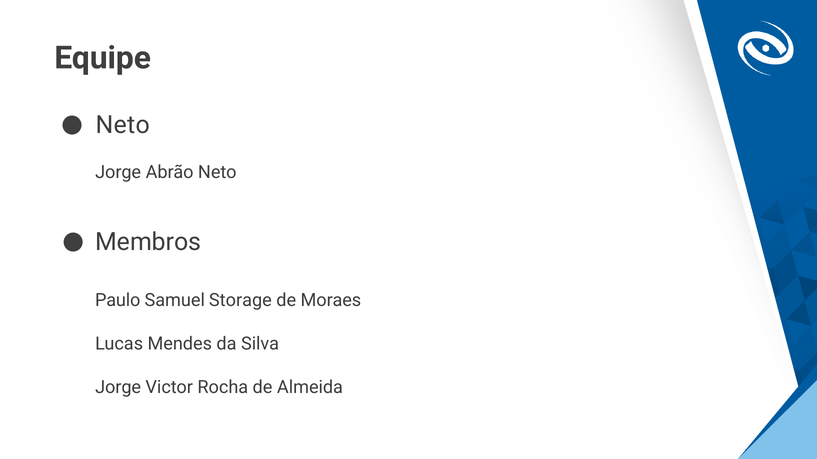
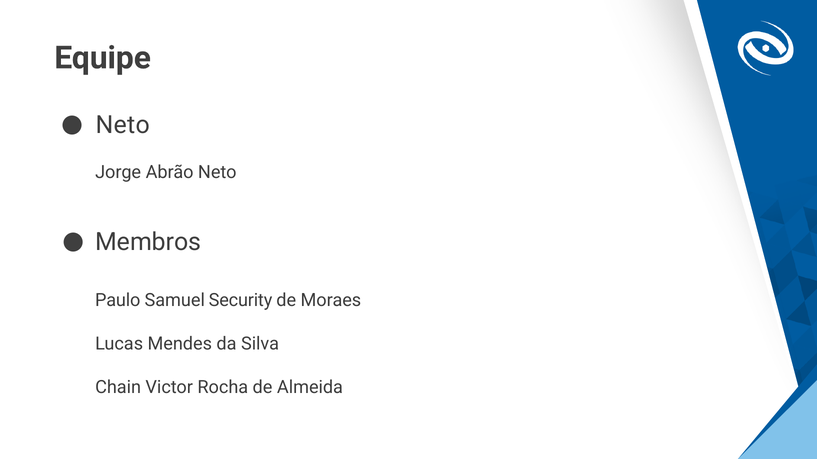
Storage: Storage -> Security (241, 300)
Jorge: Jorge -> Chain (118, 388)
